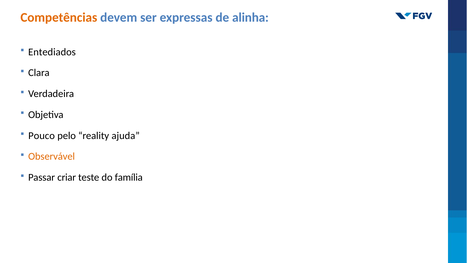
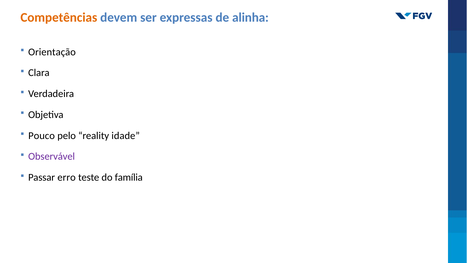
Entediados: Entediados -> Orientação (52, 52)
ajuda: ajuda -> idade (126, 135)
Observável colour: orange -> purple (52, 156)
criar: criar -> erro (67, 177)
